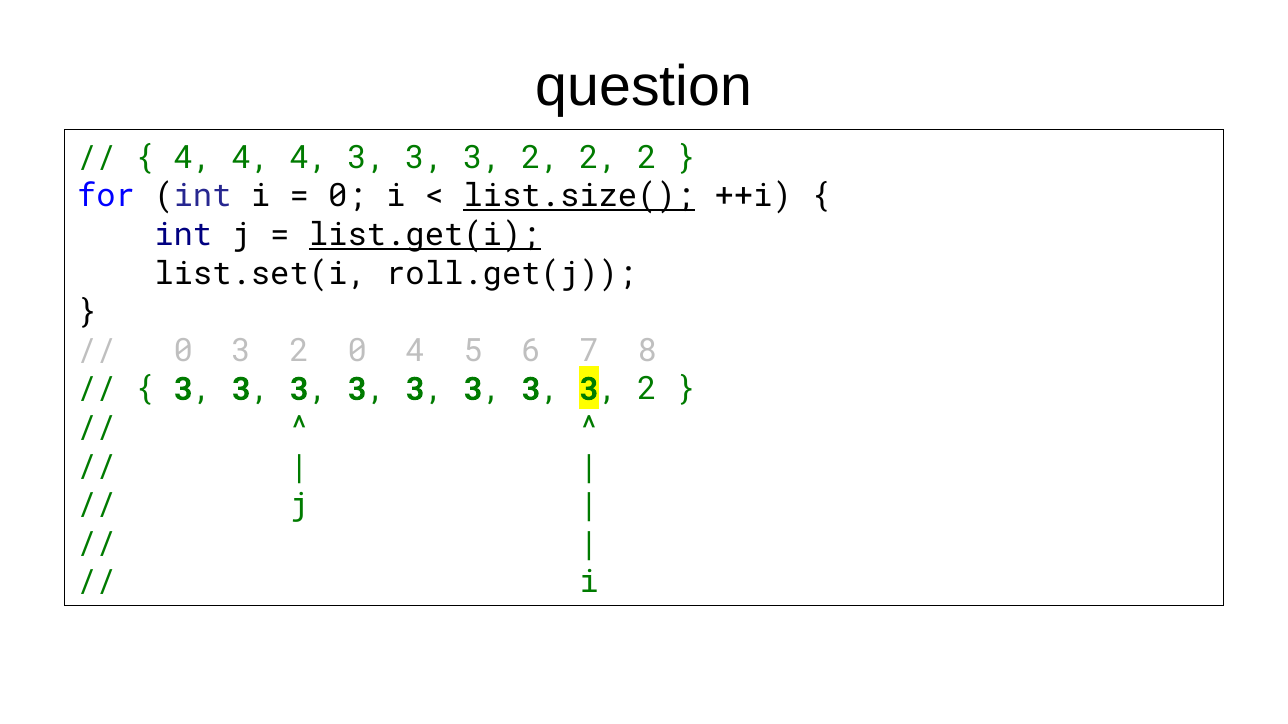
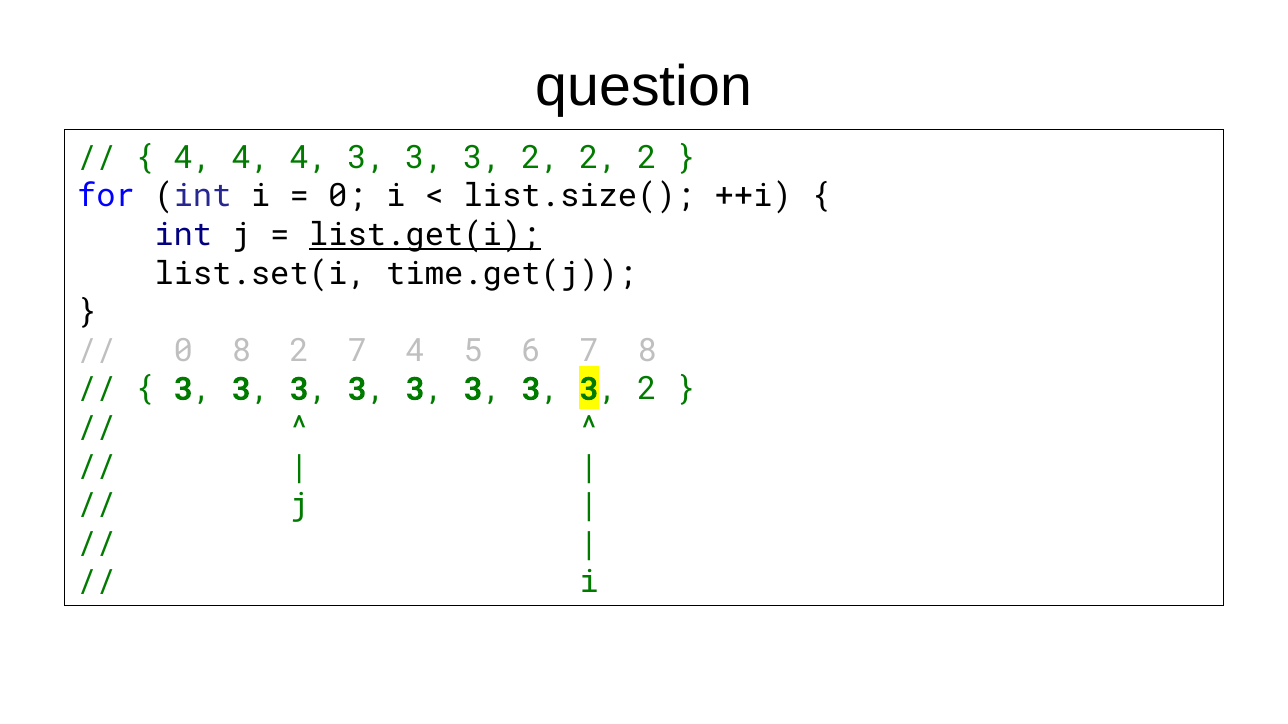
list.size( underline: present -> none (579, 196)
roll.get(j: roll.get(j -> time.get(j (512, 274)
0 3: 3 -> 8 (241, 351)
2 0: 0 -> 7 (357, 351)
